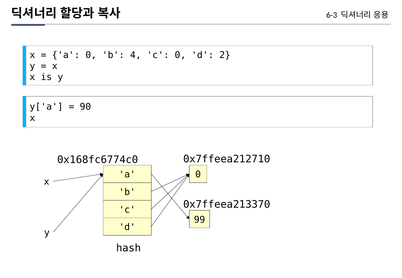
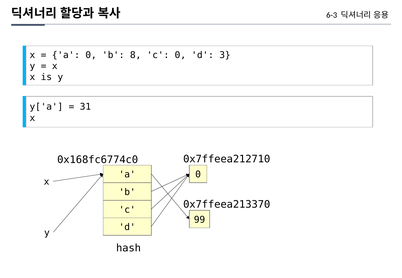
4: 4 -> 8 (136, 55)
2: 2 -> 3 (225, 55)
90: 90 -> 31 (85, 107)
